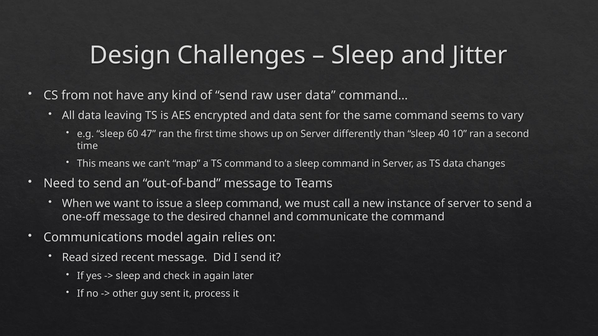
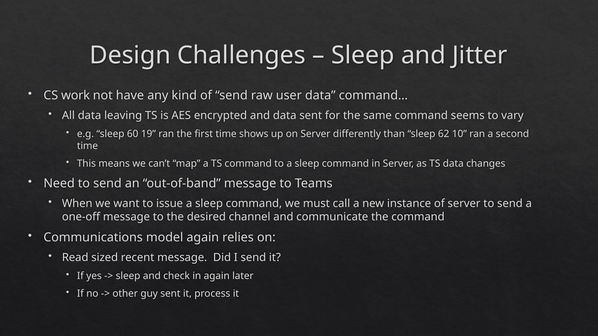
from: from -> work (76, 96)
47: 47 -> 19 (148, 134)
40: 40 -> 62 (444, 134)
